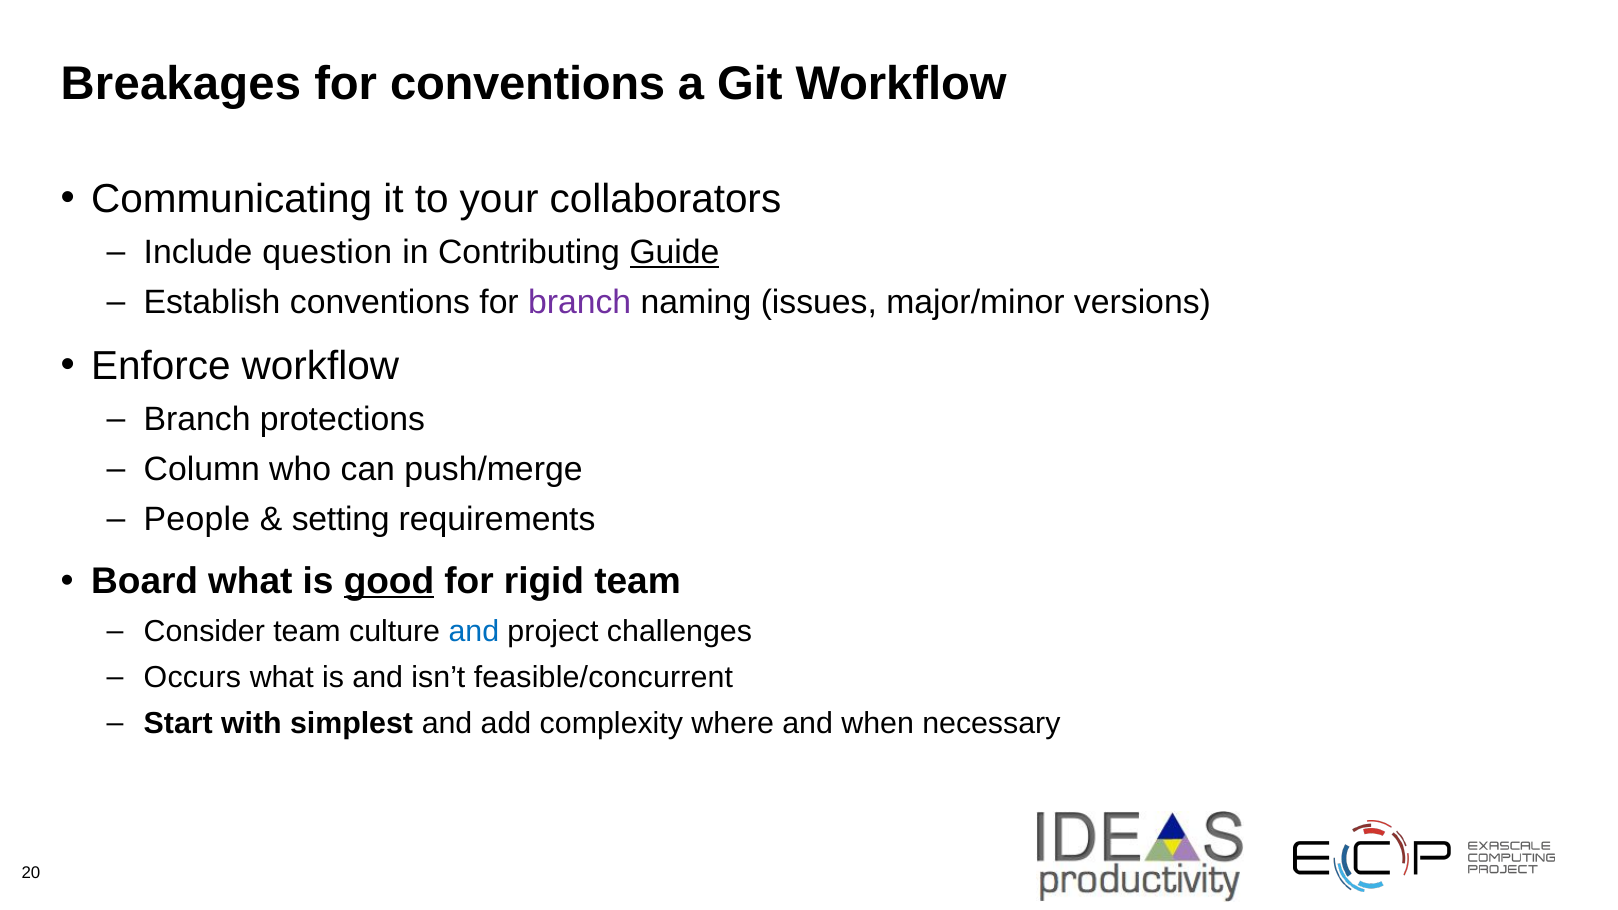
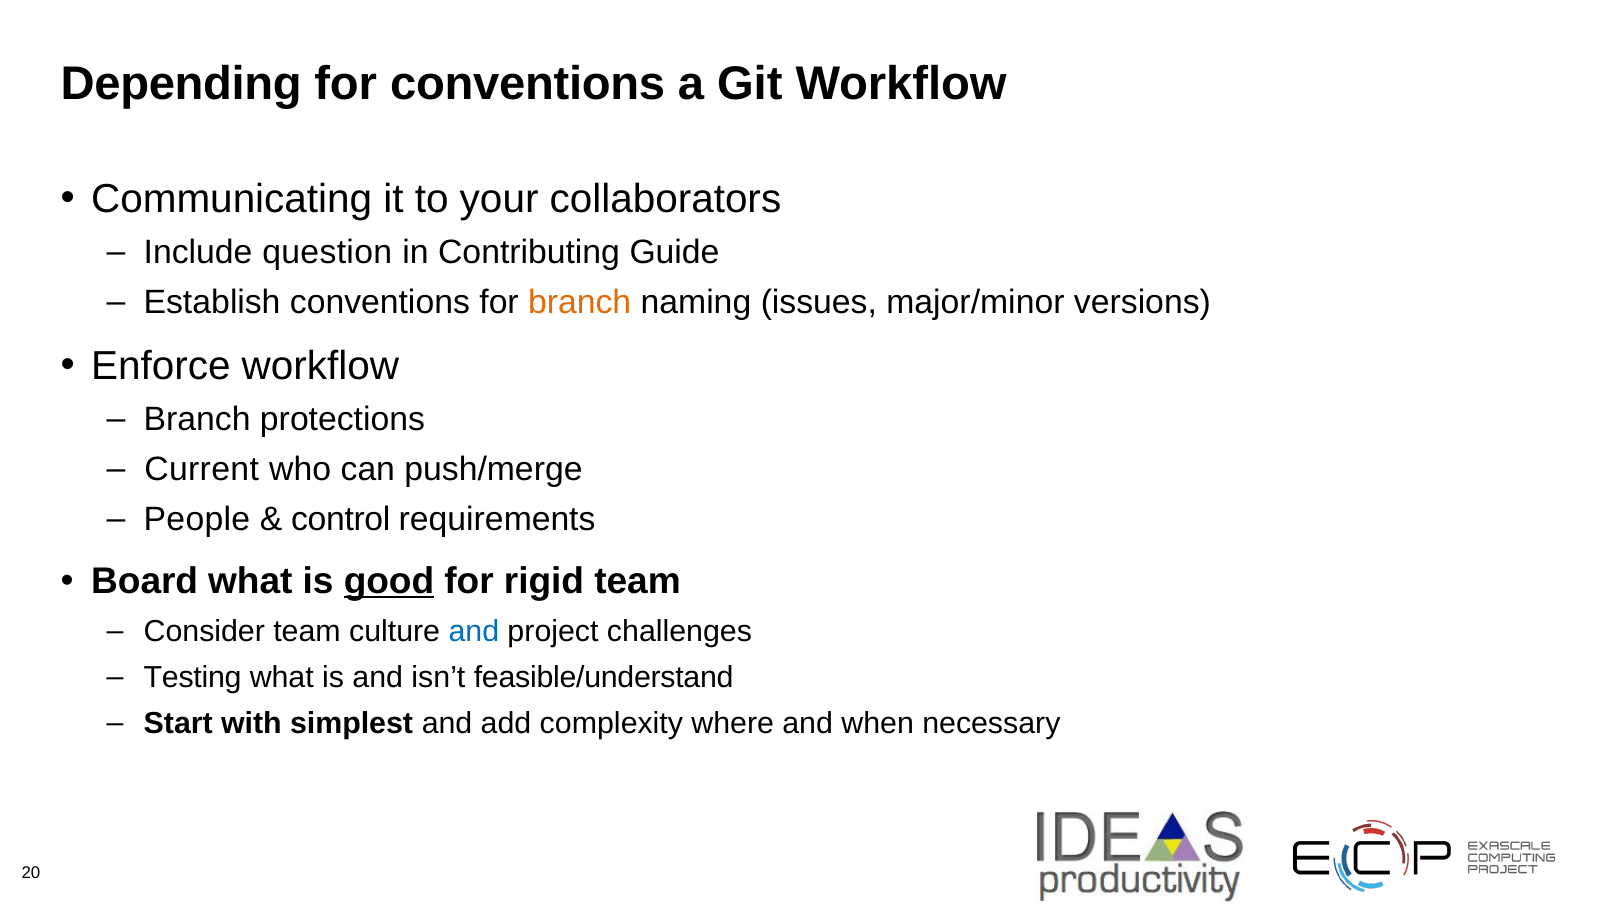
Breakages: Breakages -> Depending (181, 84)
Guide underline: present -> none (674, 253)
branch colour: purple -> orange (580, 303)
Column: Column -> Current (202, 470)
setting: setting -> control (341, 520)
Occurs: Occurs -> Testing (193, 678)
feasible/concurrent: feasible/concurrent -> feasible/understand (604, 678)
